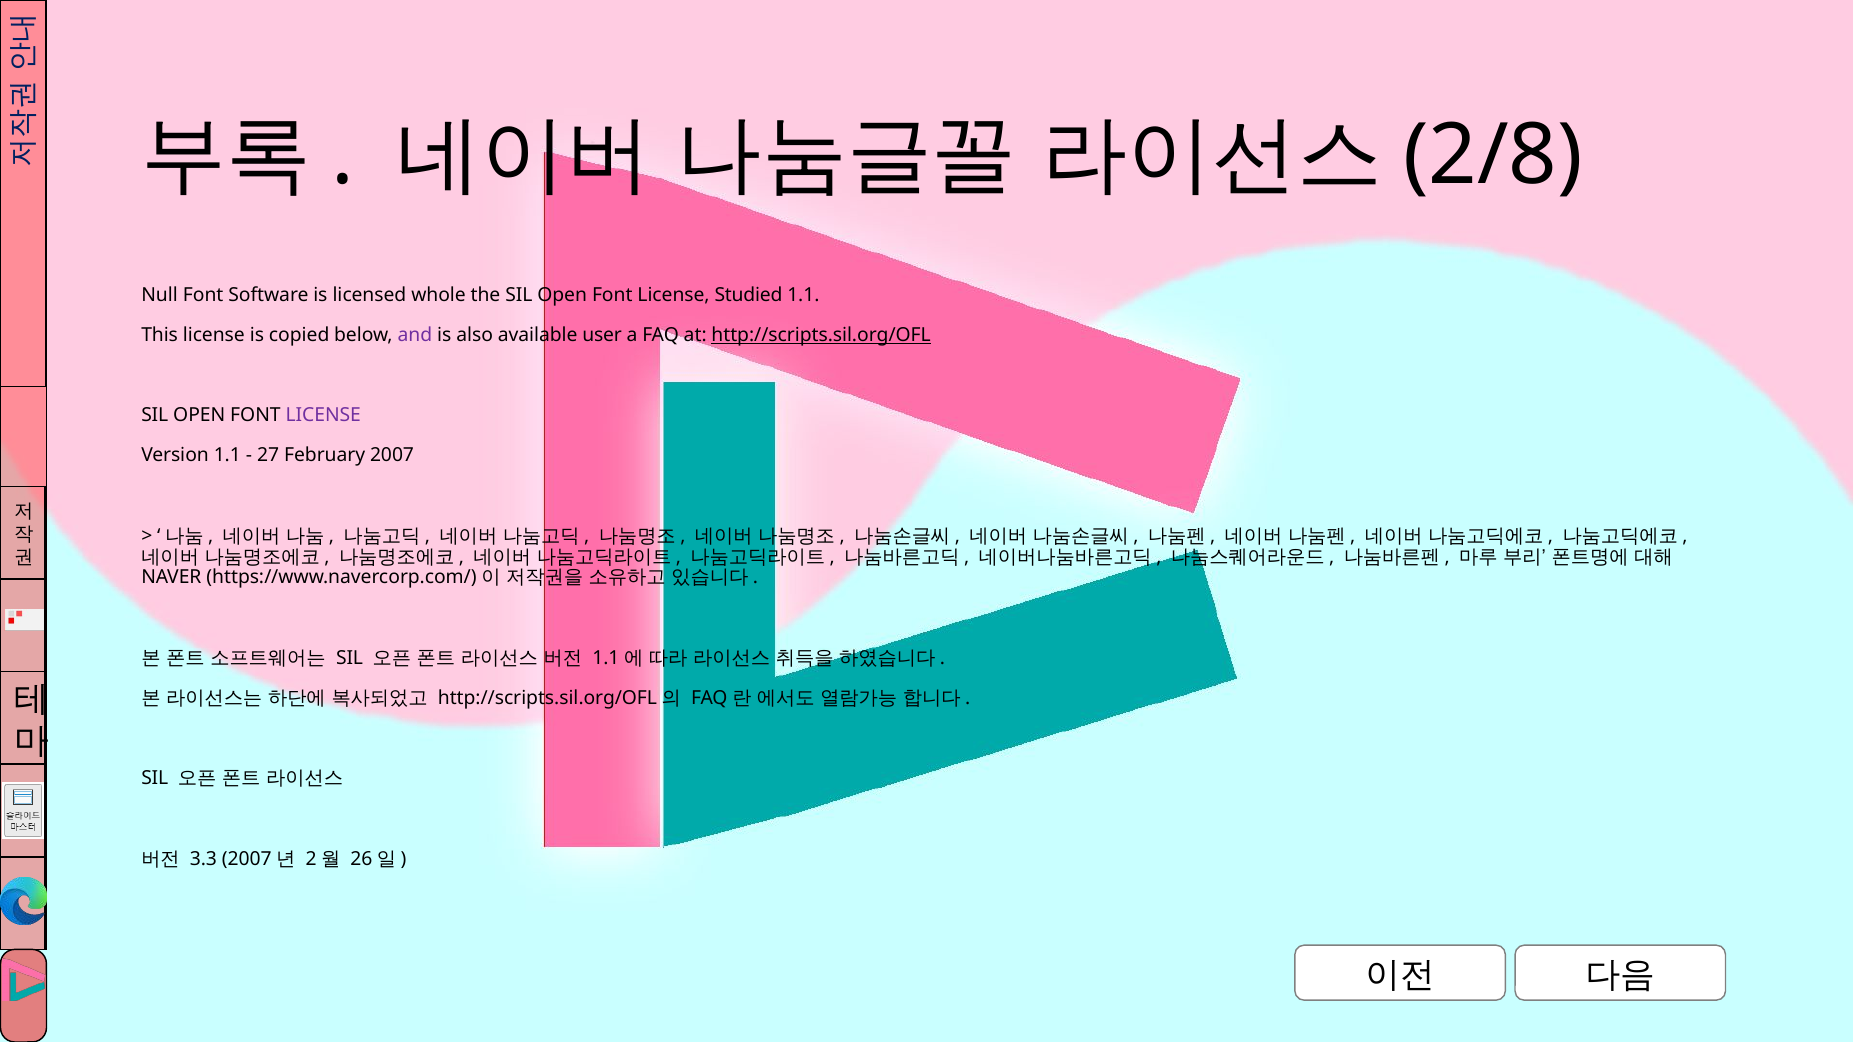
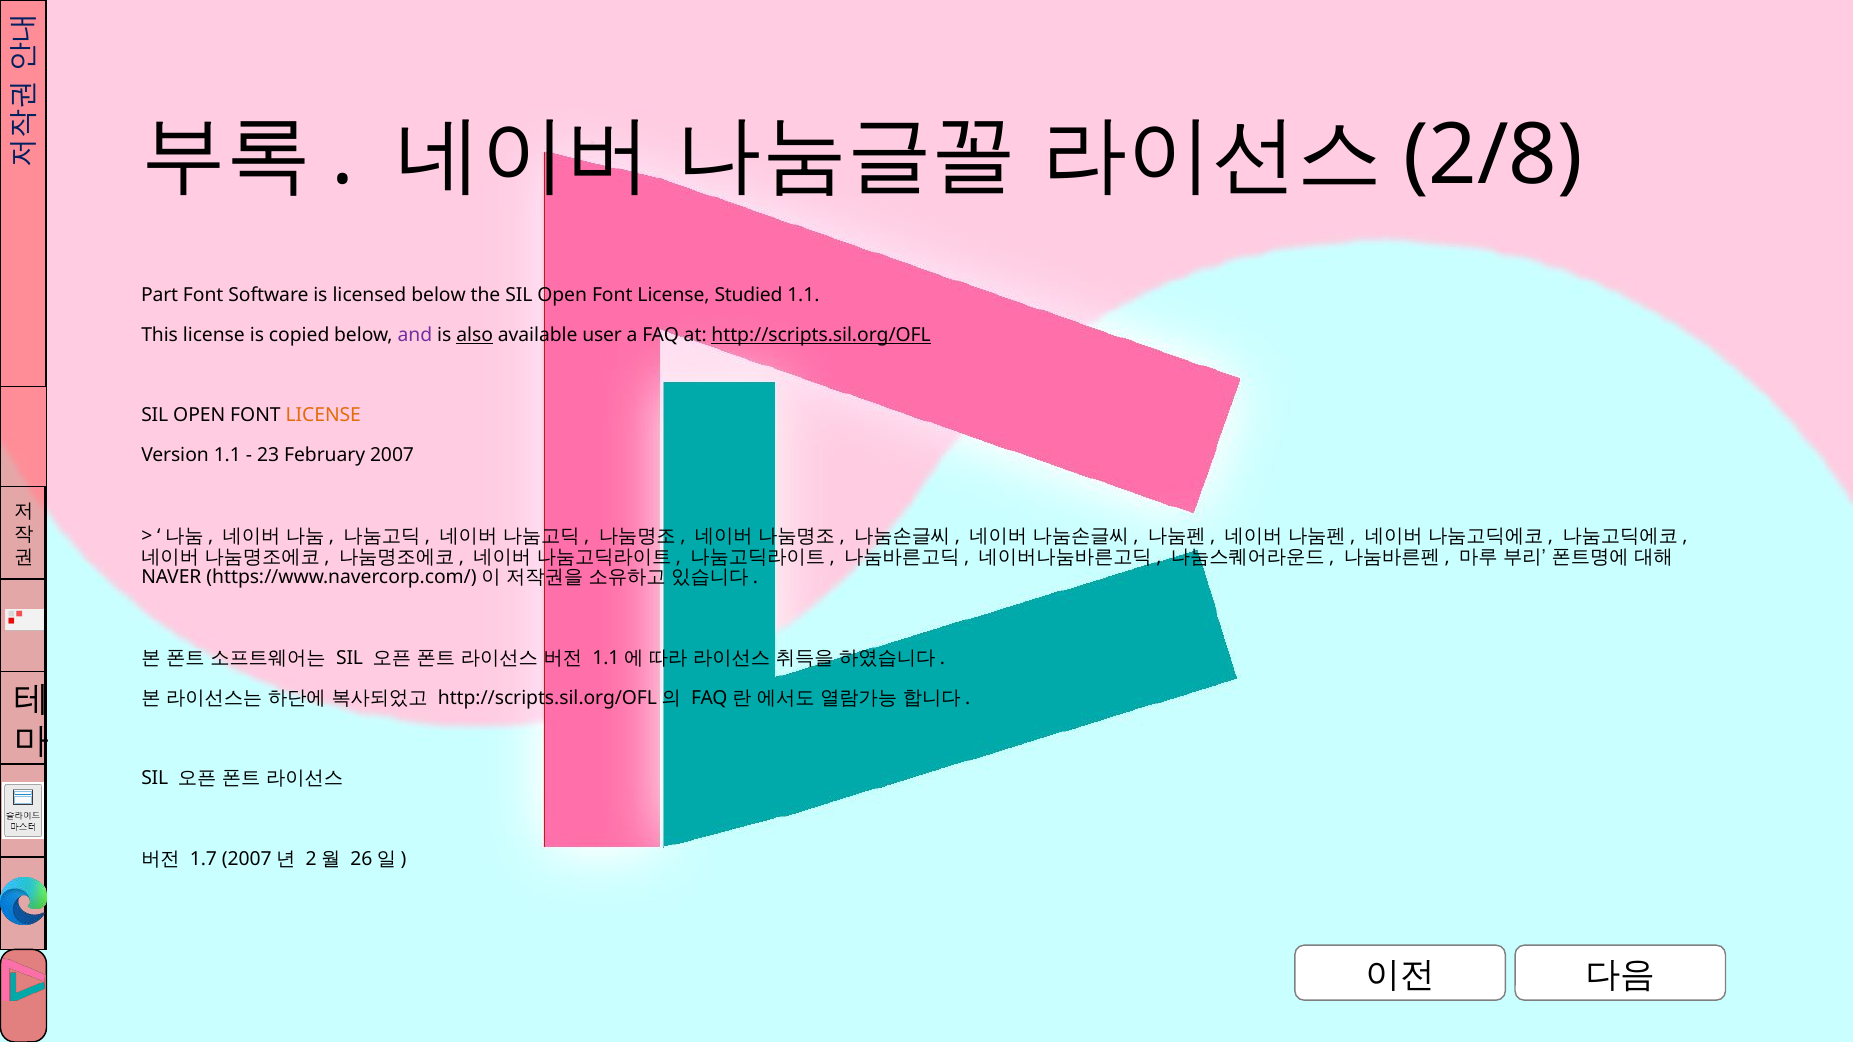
Null: Null -> Part (160, 295)
licensed whole: whole -> below (439, 295)
also underline: none -> present (475, 335)
LICENSE colour: purple -> orange (323, 415)
27: 27 -> 23 (268, 456)
3.3: 3.3 -> 1.7 (203, 859)
